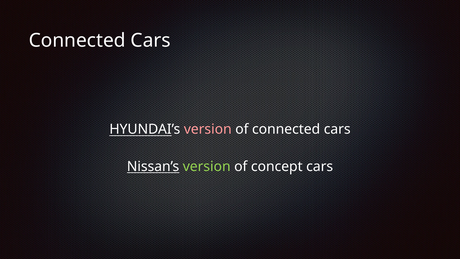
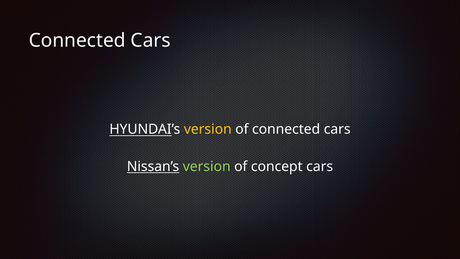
version colour: pink -> yellow (208, 129)
